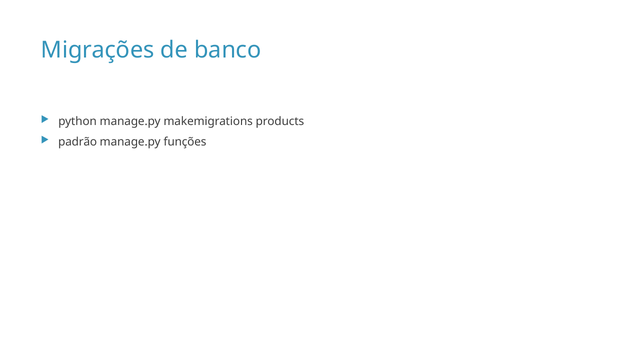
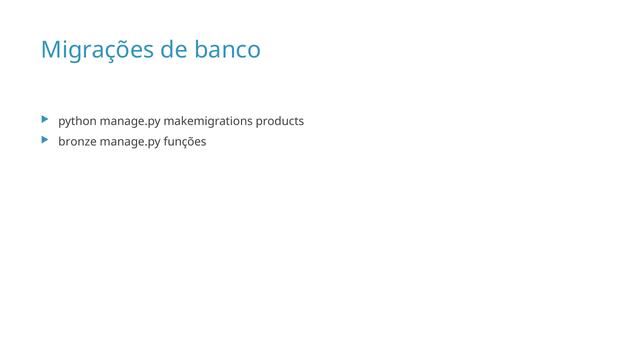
padrão: padrão -> bronze (78, 142)
